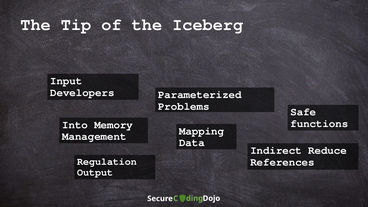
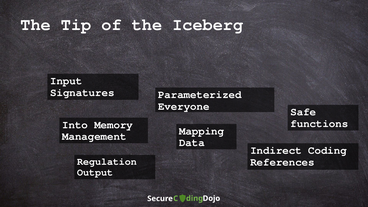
Developers: Developers -> Signatures (82, 92)
Problems: Problems -> Everyone (184, 106)
Reduce: Reduce -> Coding (327, 150)
